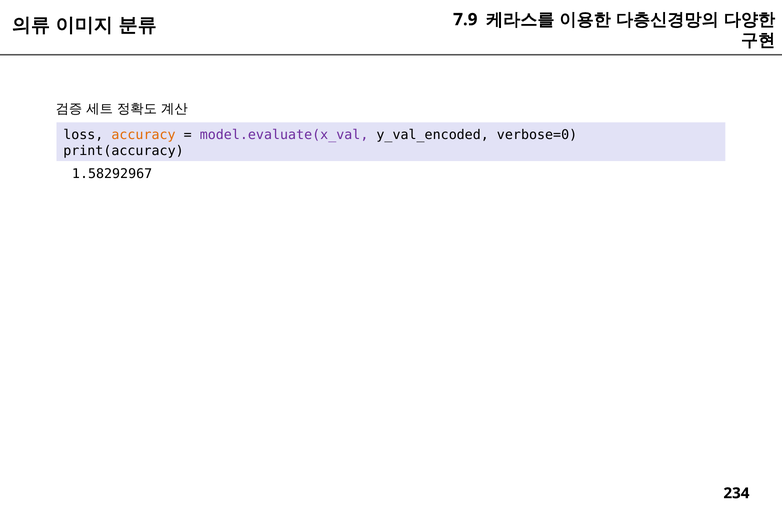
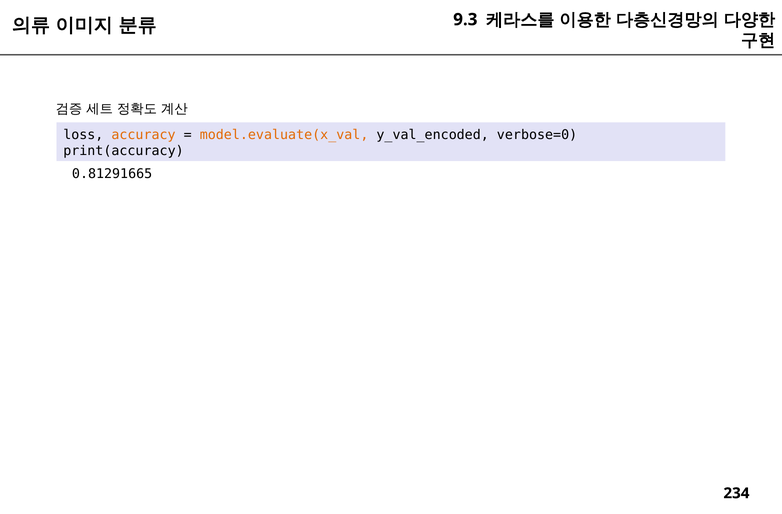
7.9: 7.9 -> 9.3 (465, 20)
model.evaluate(x_val colour: purple -> orange (284, 135)
1.58292967: 1.58292967 -> 0.81291665 (112, 174)
